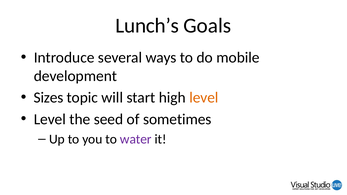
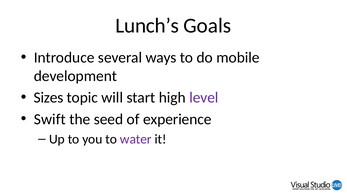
level colour: orange -> purple (204, 98)
Level: Level -> Swift (50, 119)
sometimes: sometimes -> experience (177, 119)
